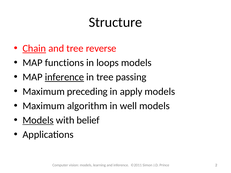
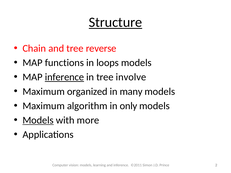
Structure underline: none -> present (115, 22)
Chain underline: present -> none (34, 48)
passing: passing -> involve (131, 77)
preceding: preceding -> organized (87, 92)
apply: apply -> many (131, 92)
well: well -> only (128, 106)
belief: belief -> more (88, 120)
